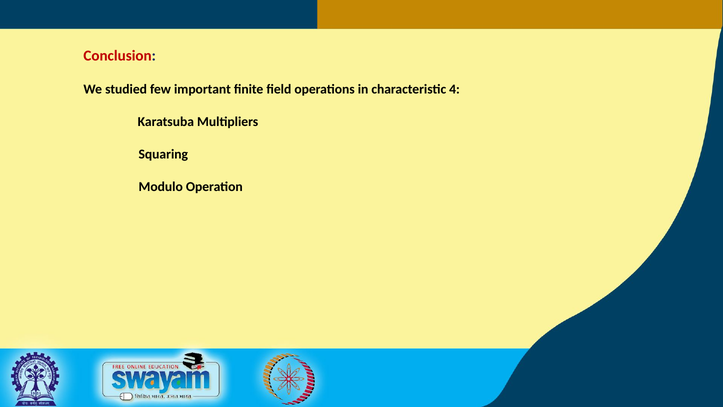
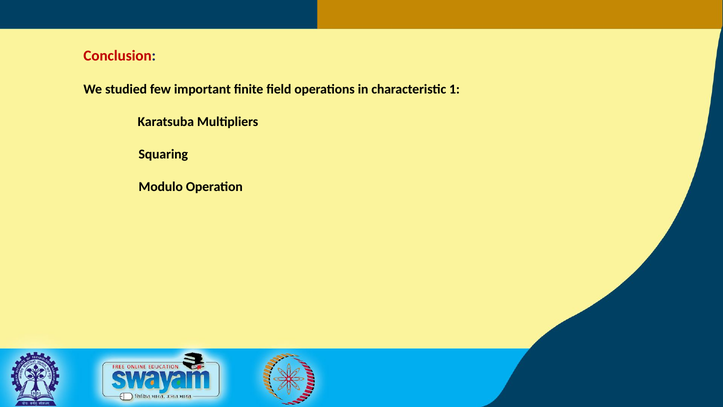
4: 4 -> 1 (454, 89)
